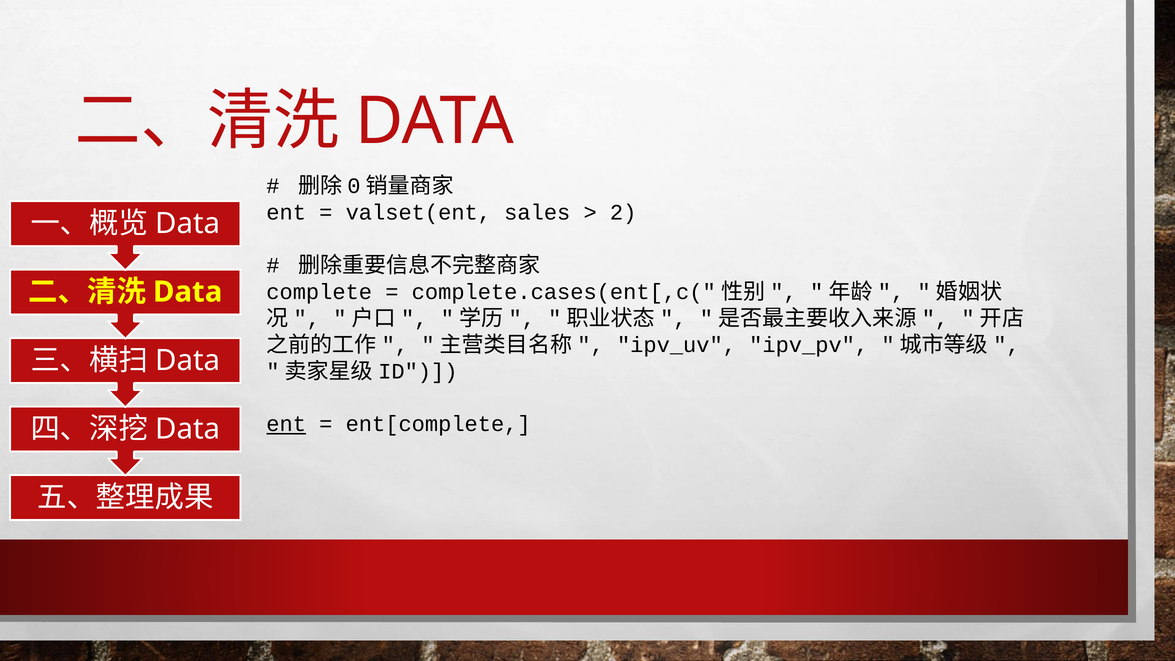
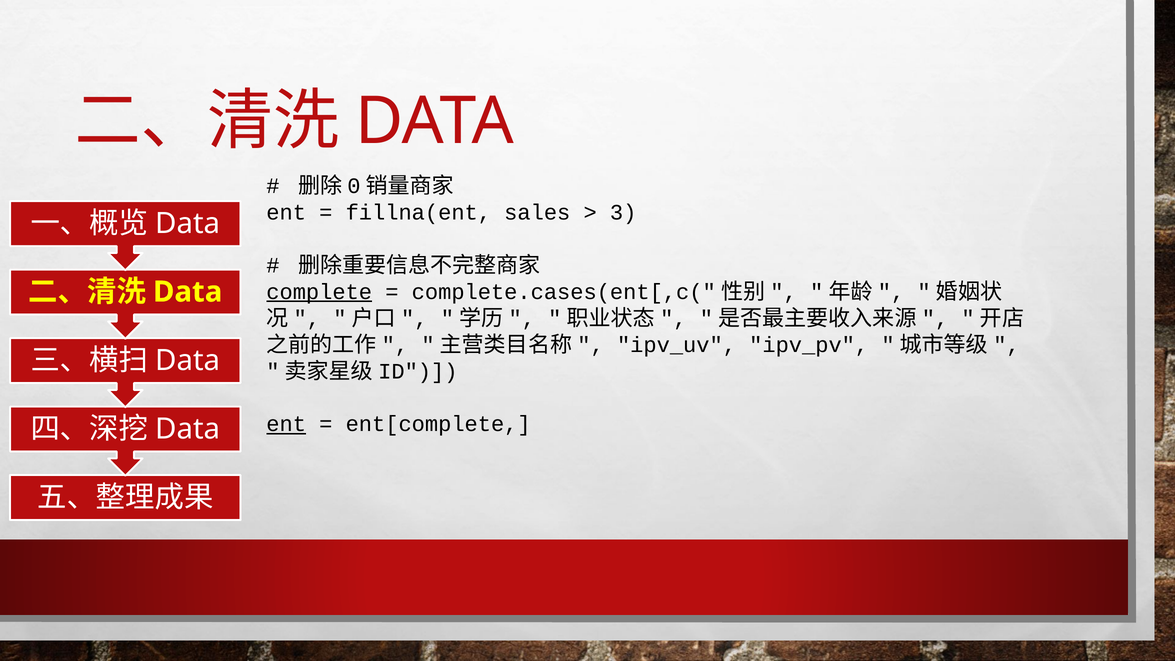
valset(ent: valset(ent -> fillna(ent (418, 213)
2: 2 -> 3 (623, 213)
complete underline: none -> present (319, 292)
